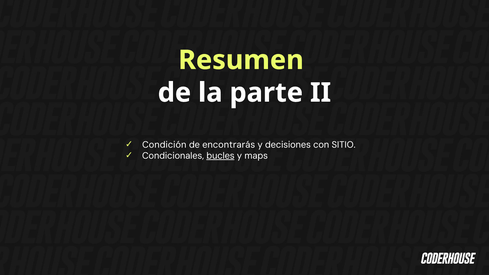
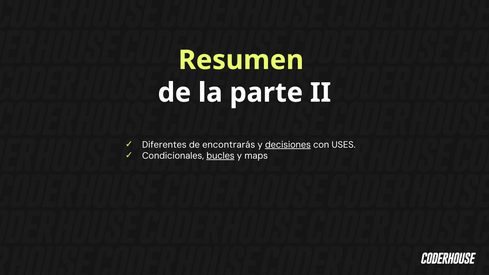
Condición: Condición -> Diferentes (164, 145)
decisiones underline: none -> present (288, 145)
SITIO: SITIO -> USES (344, 145)
